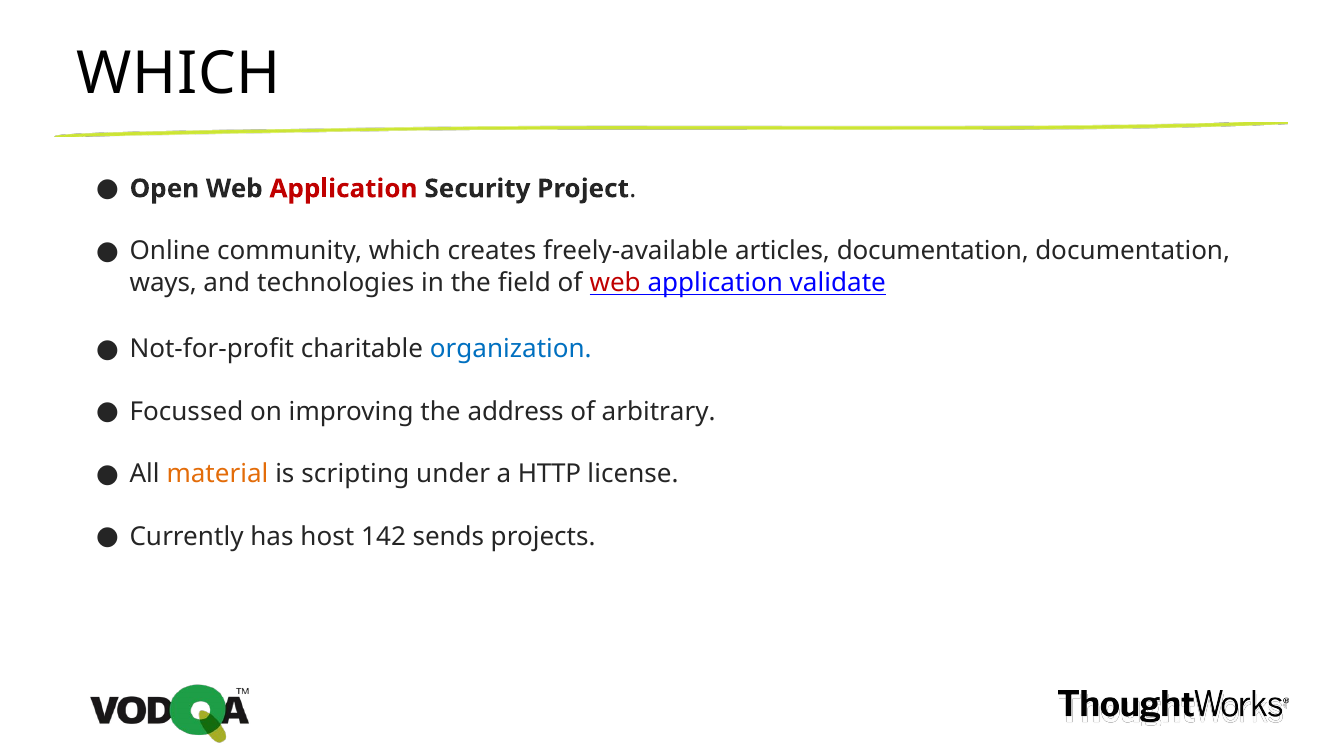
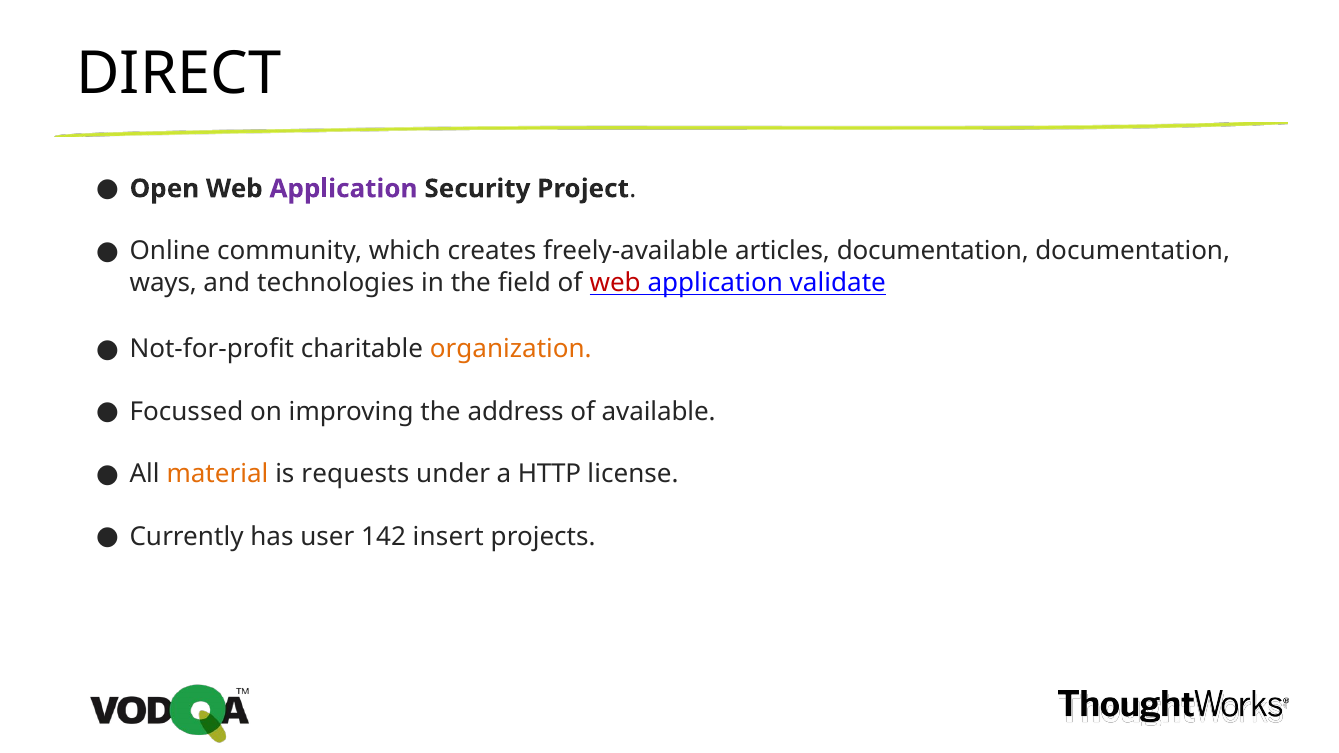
WHICH: WHICH -> DIRECT (179, 74)
Application colour: red -> purple (344, 189)
organization colour: blue -> orange (511, 349)
arbitrary: arbitrary -> available (659, 412)
scripting: scripting -> requests (355, 474)
host: host -> user (327, 537)
sends: sends -> insert (448, 537)
